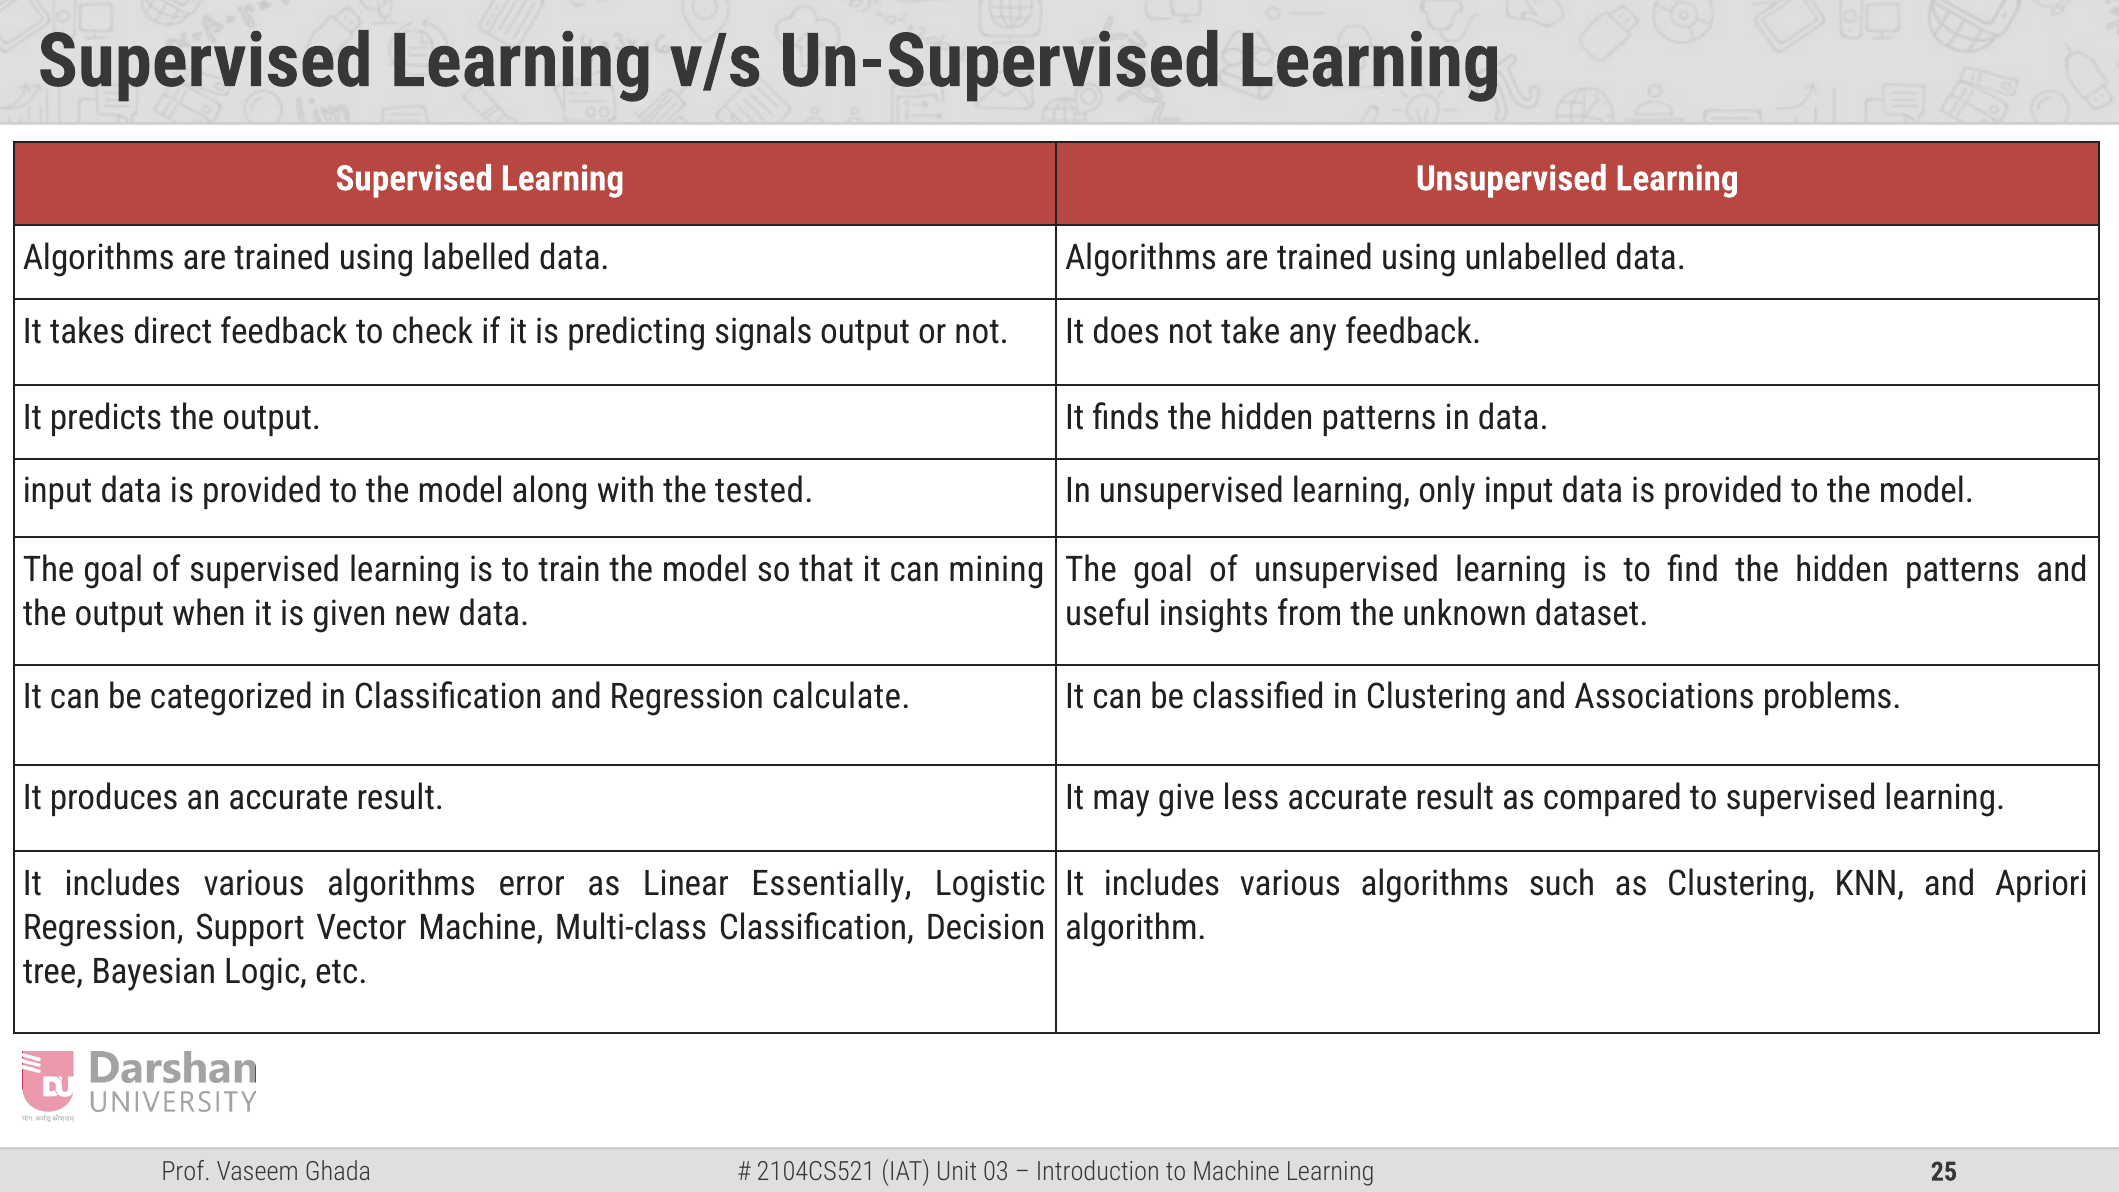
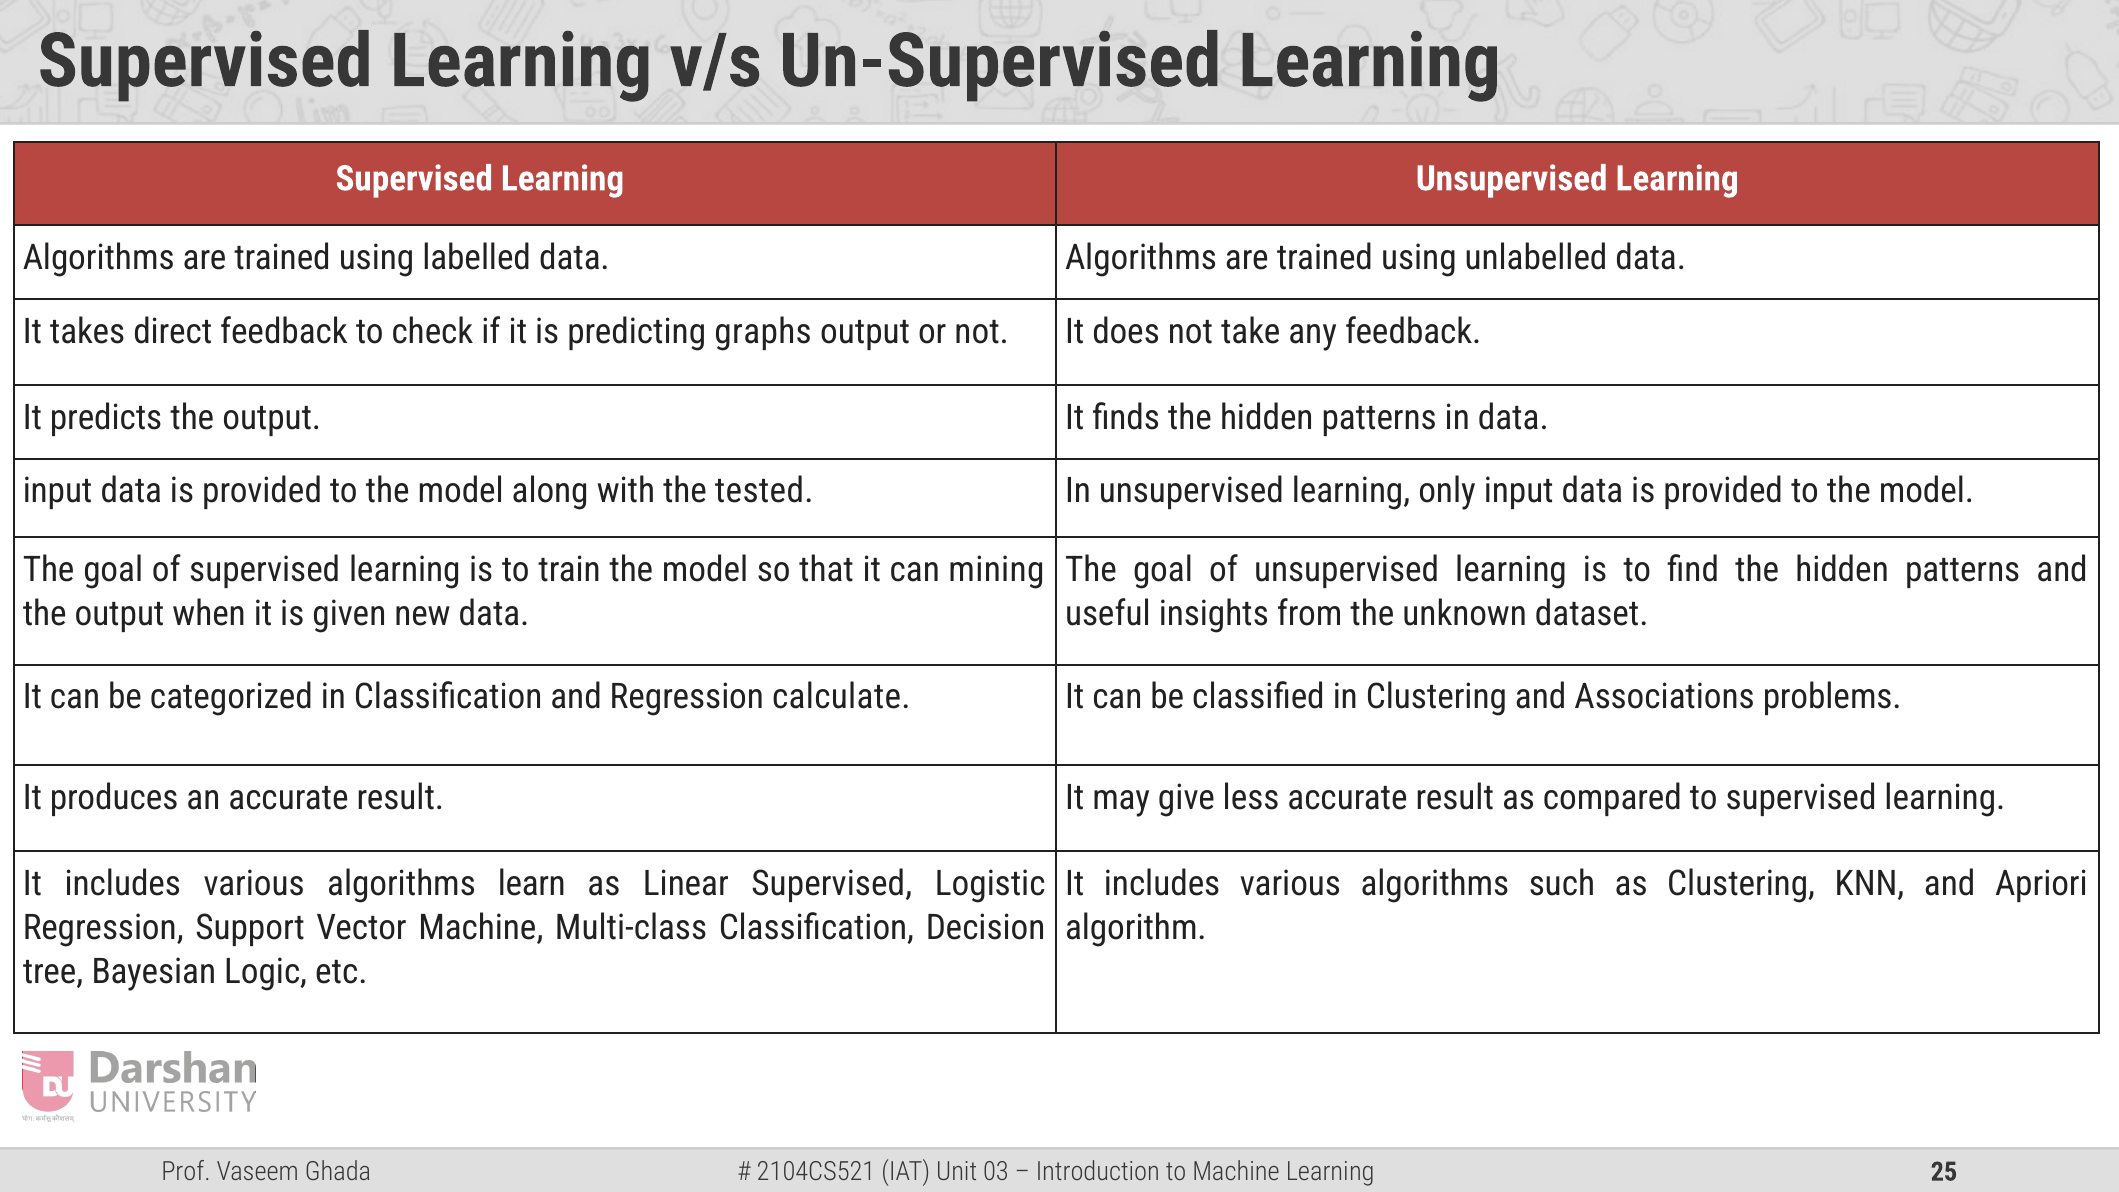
signals: signals -> graphs (763, 331)
error: error -> learn (532, 884)
Linear Essentially: Essentially -> Supervised (832, 884)
